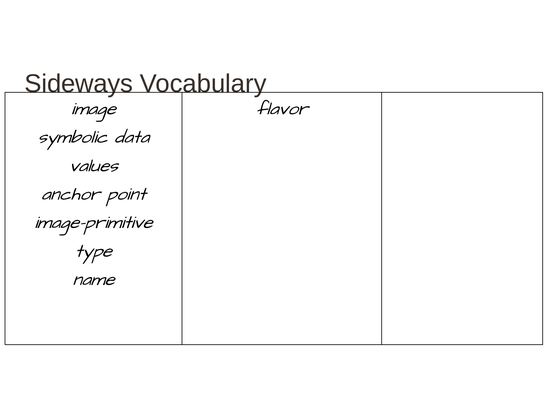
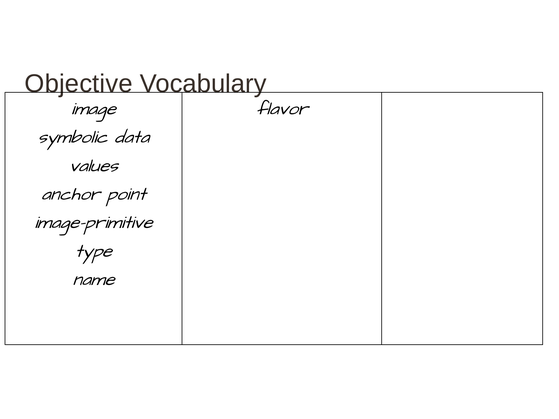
Sideways: Sideways -> Objective (79, 84)
